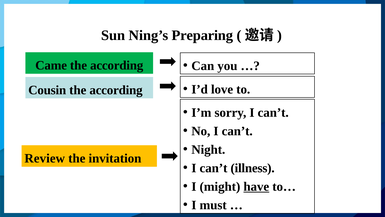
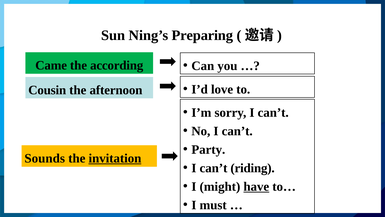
according: according -> afternoon (116, 90)
Night: Night -> Party (208, 149)
Review: Review -> Sounds (45, 158)
invitation underline: none -> present (115, 158)
illness: illness -> riding (253, 168)
